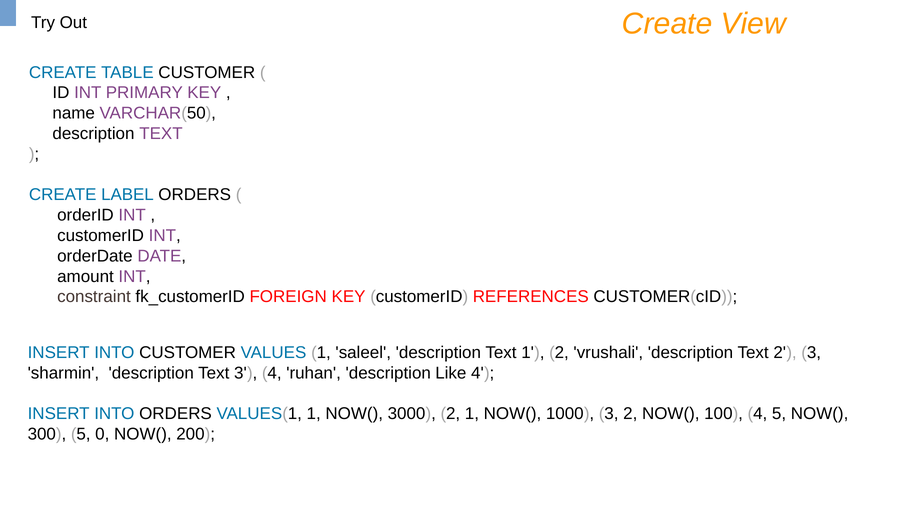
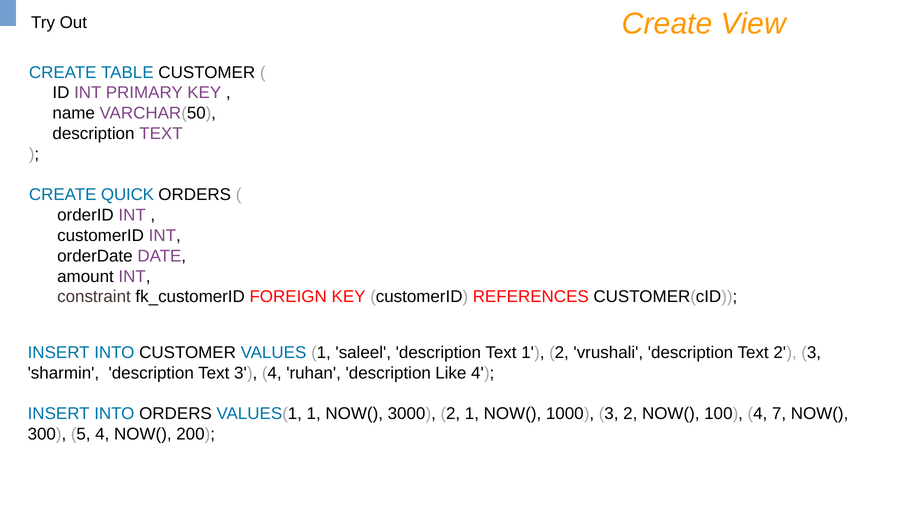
LABEL: LABEL -> QUICK (128, 195)
4 5: 5 -> 7 (779, 414)
5 0: 0 -> 4 (102, 434)
